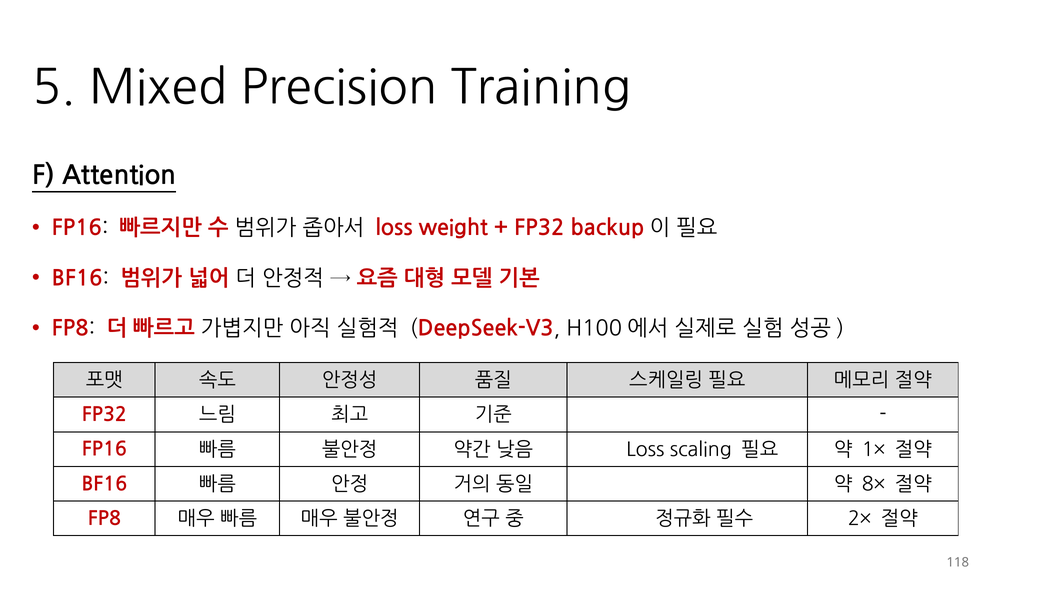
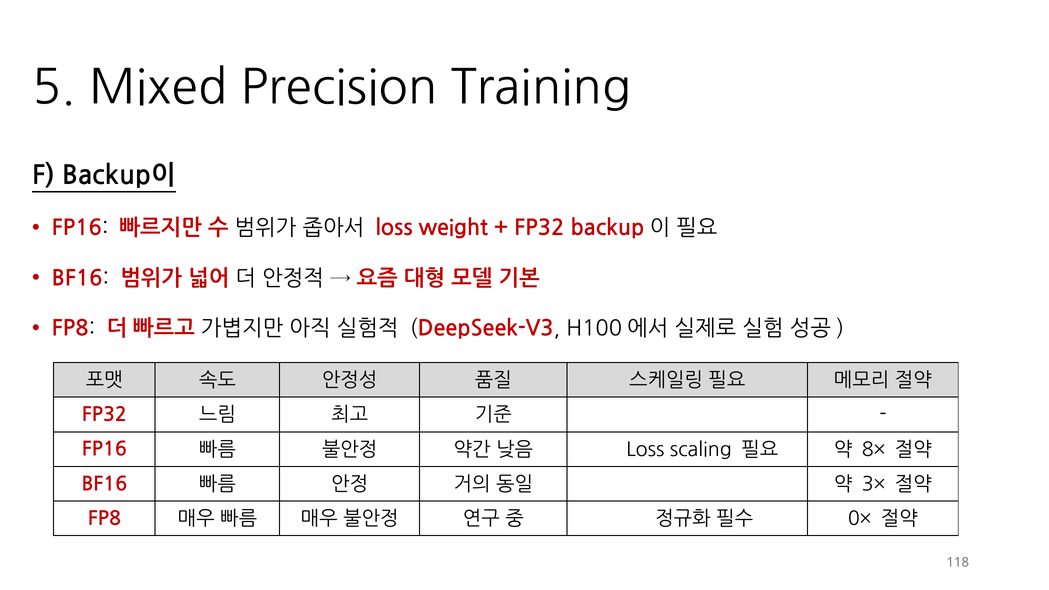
F Attention: Attention -> Backup이 (119, 176)
1×: 1× -> 8× (874, 450)
8×: 8× -> 3× (874, 484)
2×: 2× -> 0× (860, 519)
